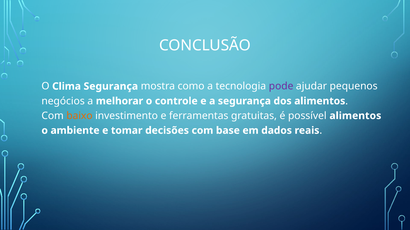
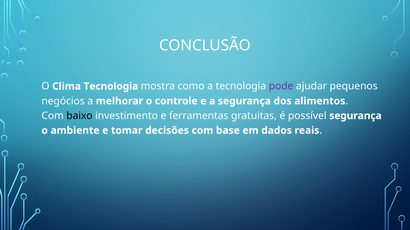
Clima Segurança: Segurança -> Tecnologia (111, 87)
baixo colour: orange -> black (79, 116)
possível alimentos: alimentos -> segurança (355, 116)
